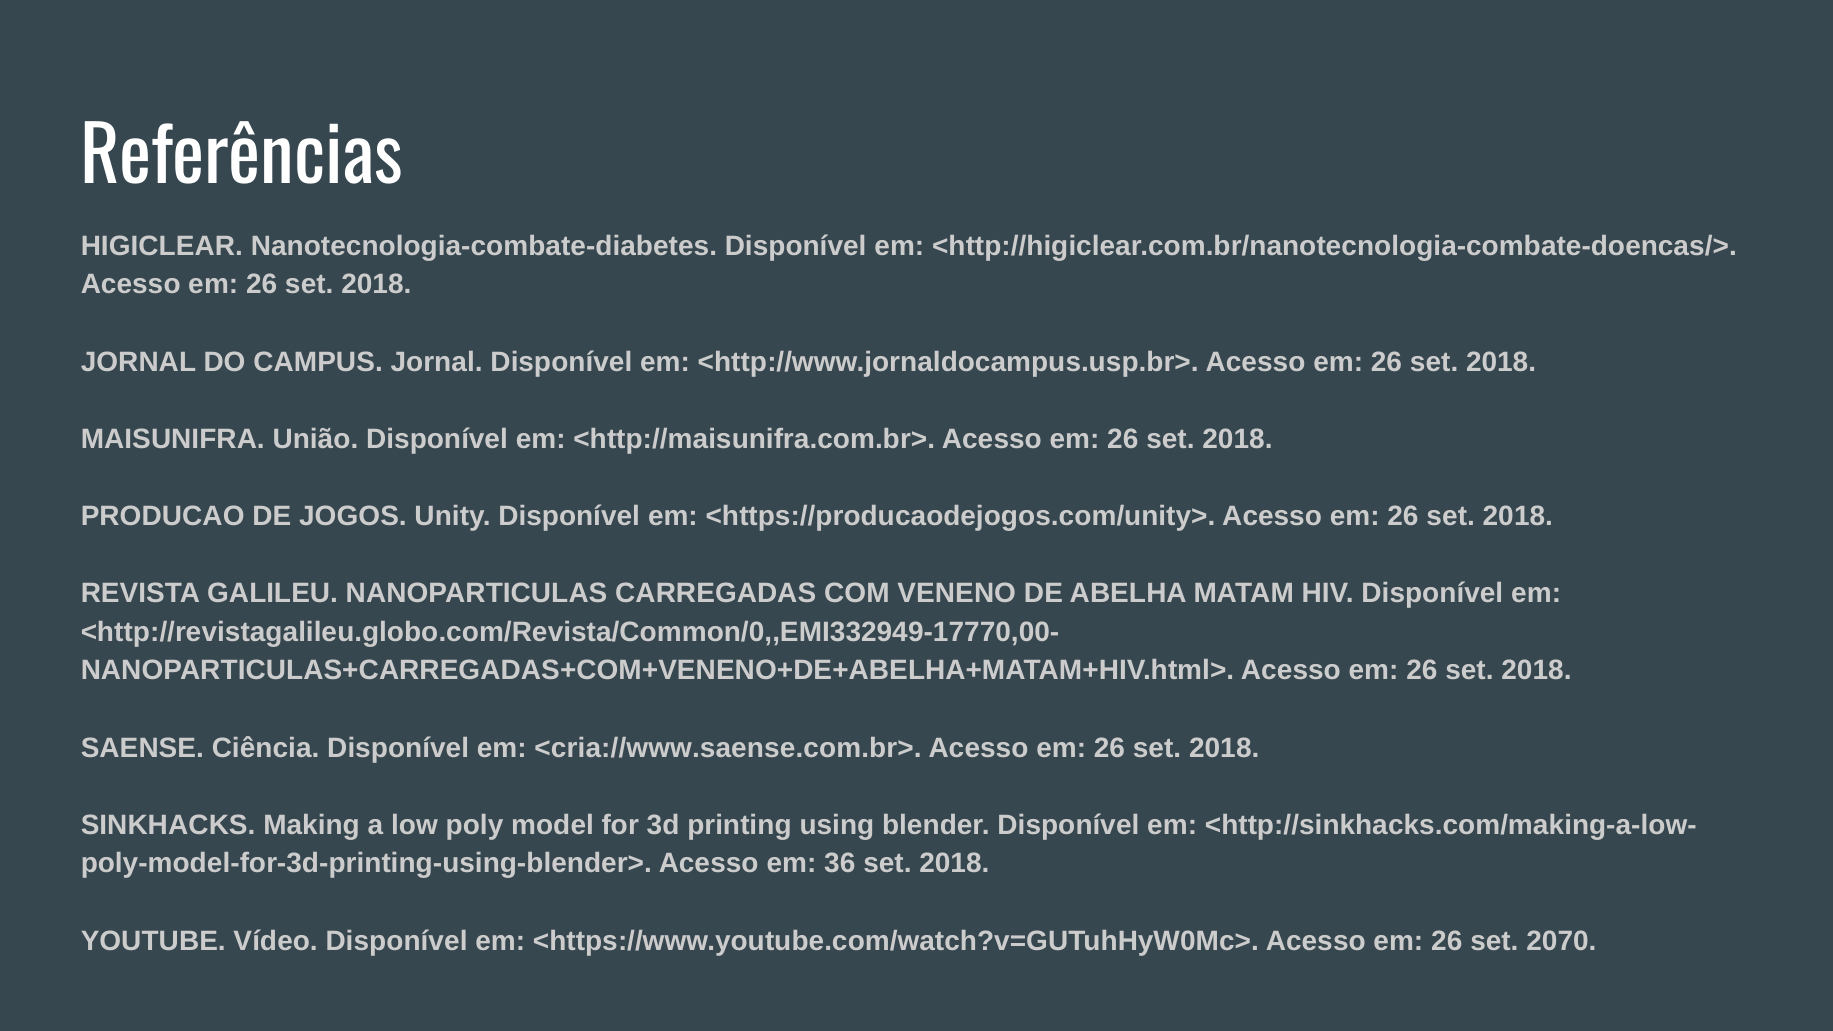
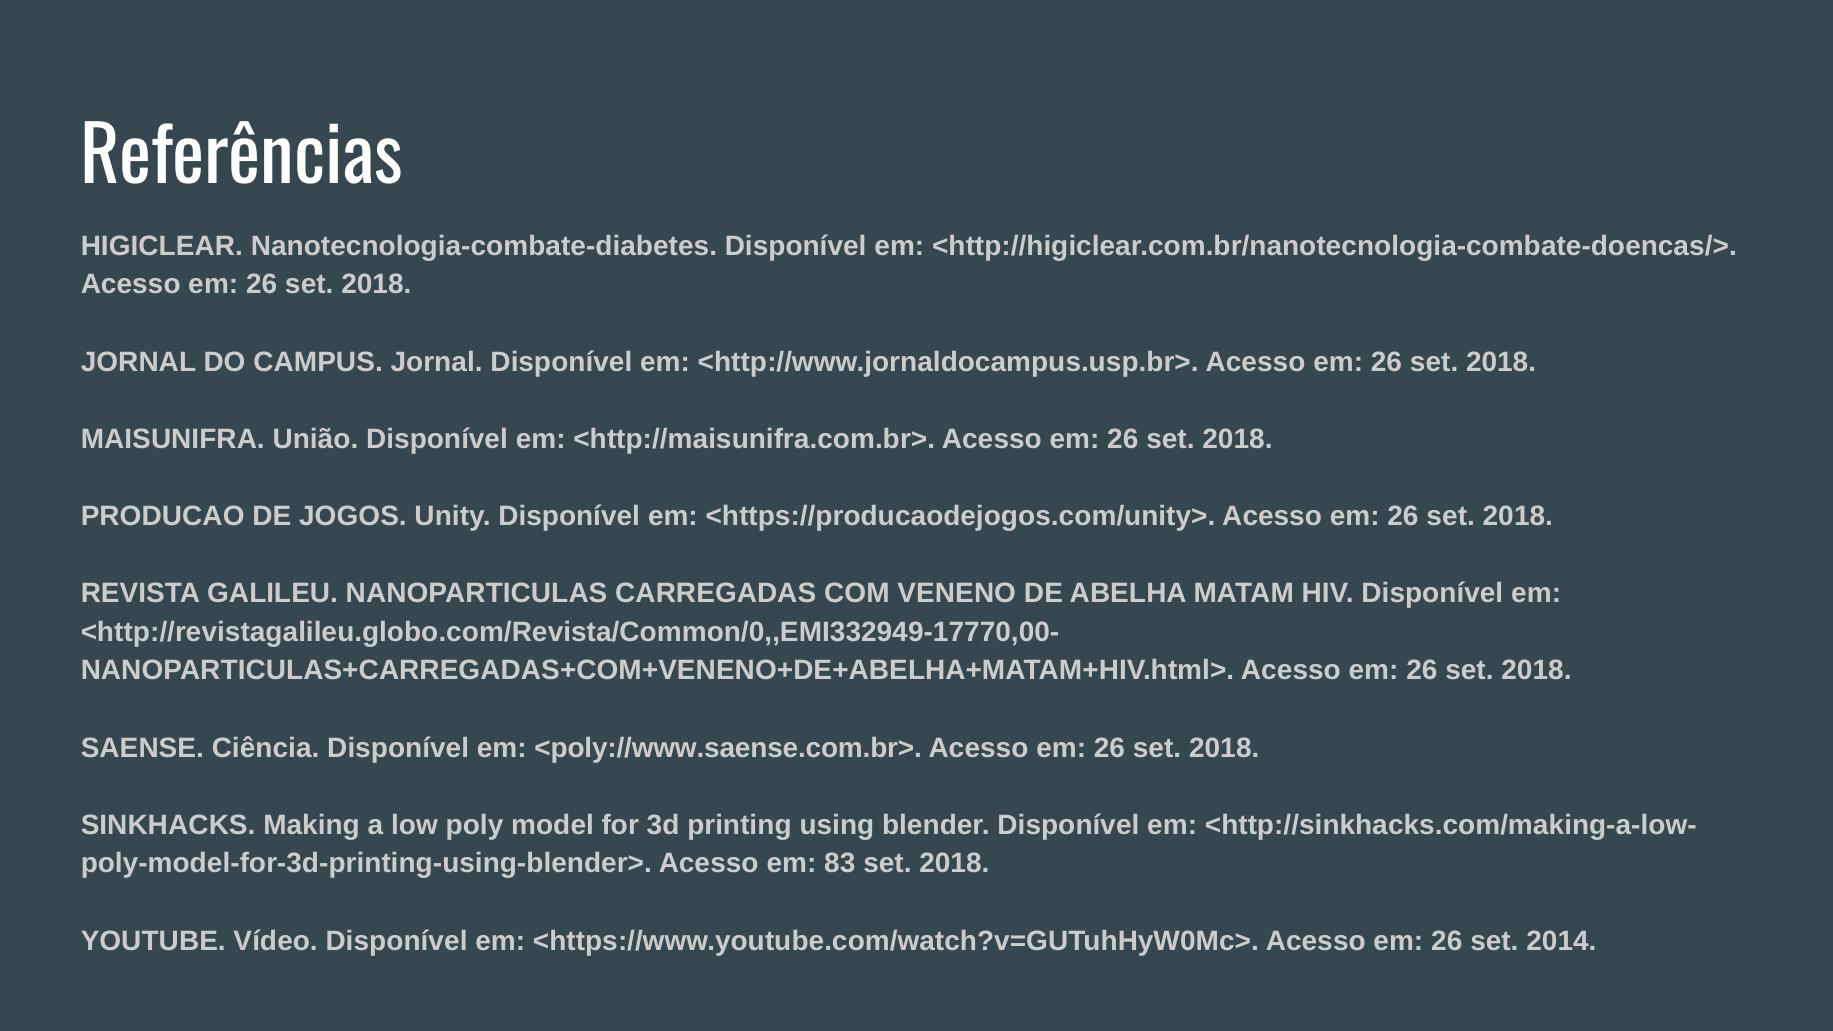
<cria://www.saense.com.br>: <cria://www.saense.com.br> -> <poly://www.saense.com.br> (728, 748)
36: 36 -> 83 (840, 864)
2070: 2070 -> 2014 (1561, 941)
